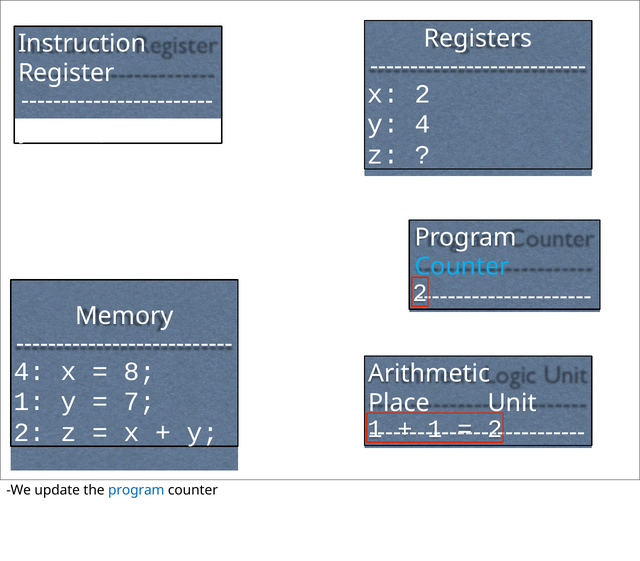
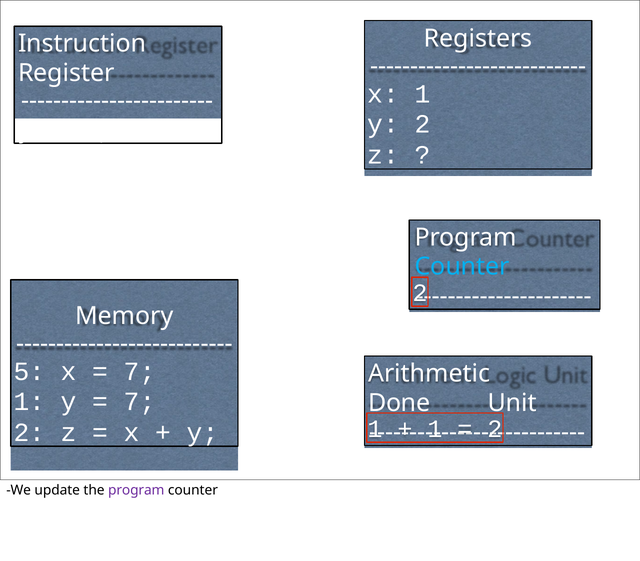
x 2: 2 -> 1 (423, 94)
y 4: 4 -> 2 (423, 124)
4: 4 -> 5 (29, 372)
8: 8 -> 7 (140, 372)
Place: Place -> Done (399, 403)
program colour: blue -> purple (136, 490)
